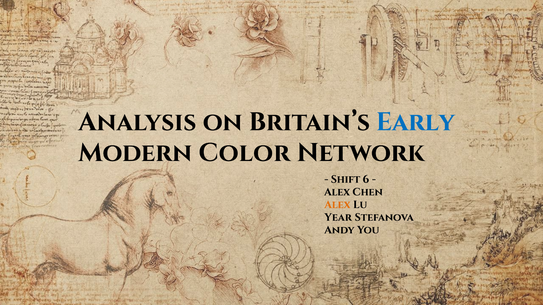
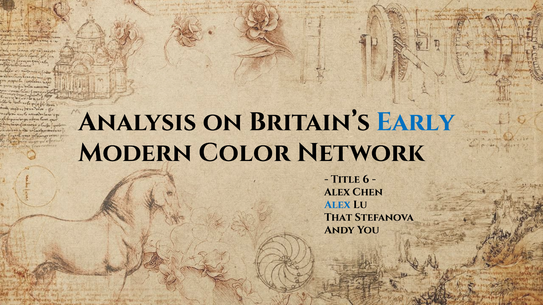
Shift: Shift -> Title (345, 180)
Alex colour: orange -> blue (337, 205)
Year: Year -> That (338, 218)
